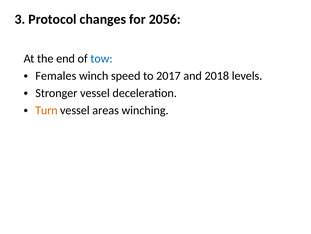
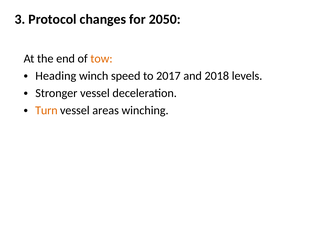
2056: 2056 -> 2050 (165, 19)
tow colour: blue -> orange (101, 59)
Females: Females -> Heading (56, 76)
